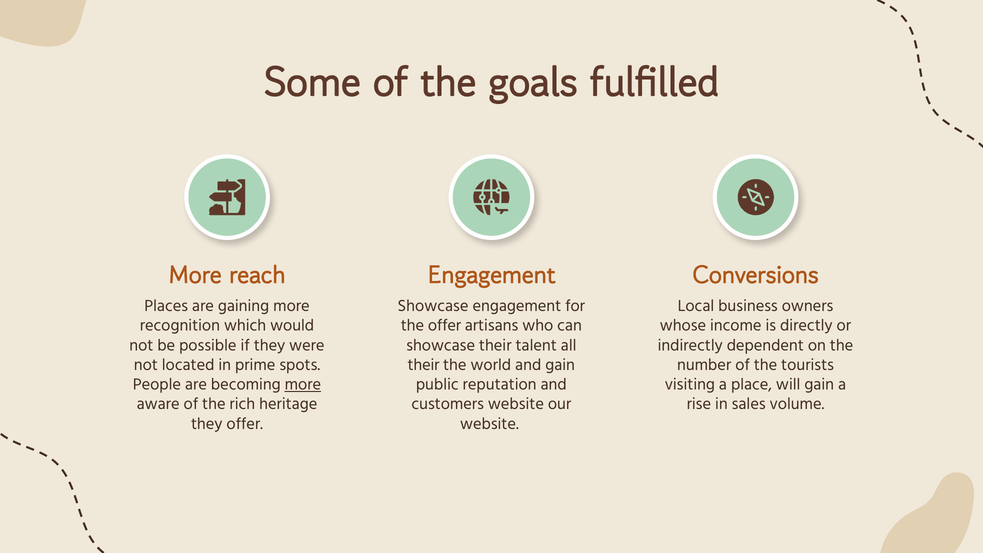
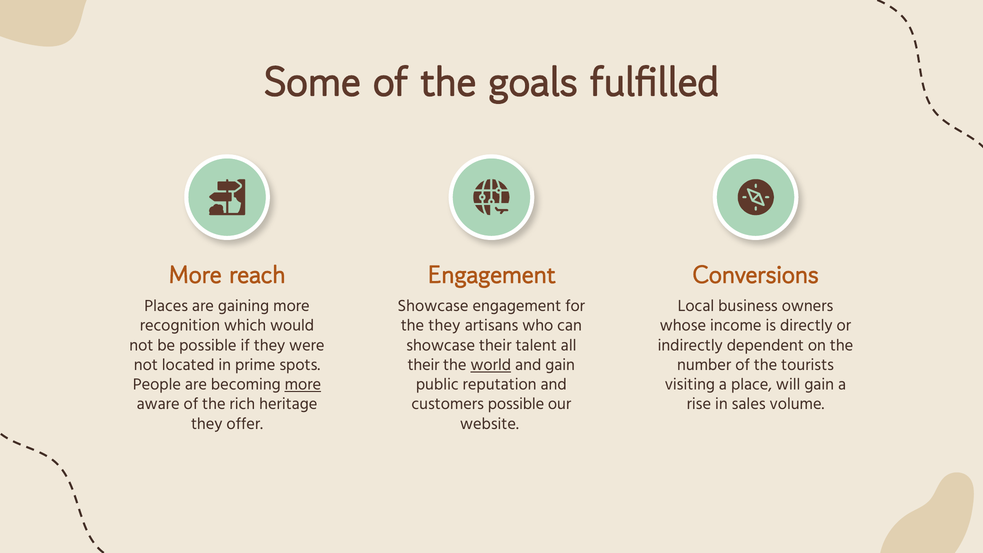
the offer: offer -> they (444, 325)
world underline: none -> present (491, 365)
customers website: website -> possible (516, 404)
